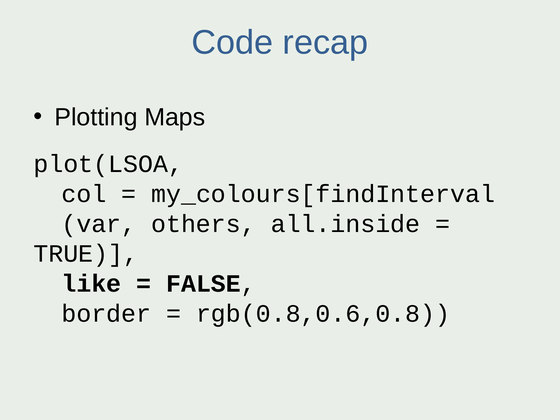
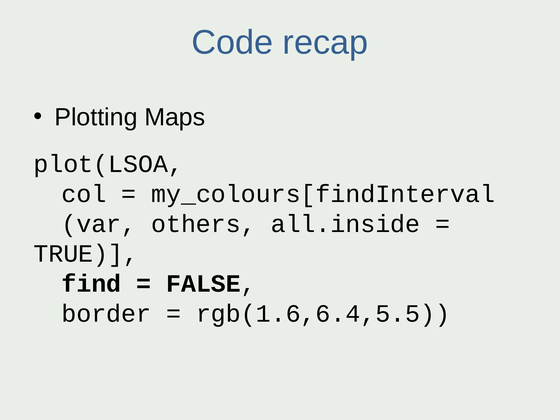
like: like -> find (91, 284)
rgb(0.8,0.6,0.8: rgb(0.8,0.6,0.8 -> rgb(1.6,6.4,5.5 (323, 313)
